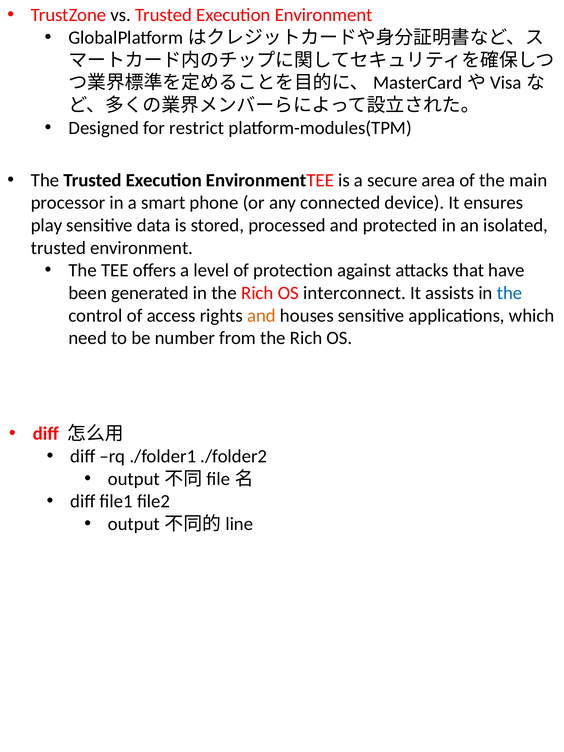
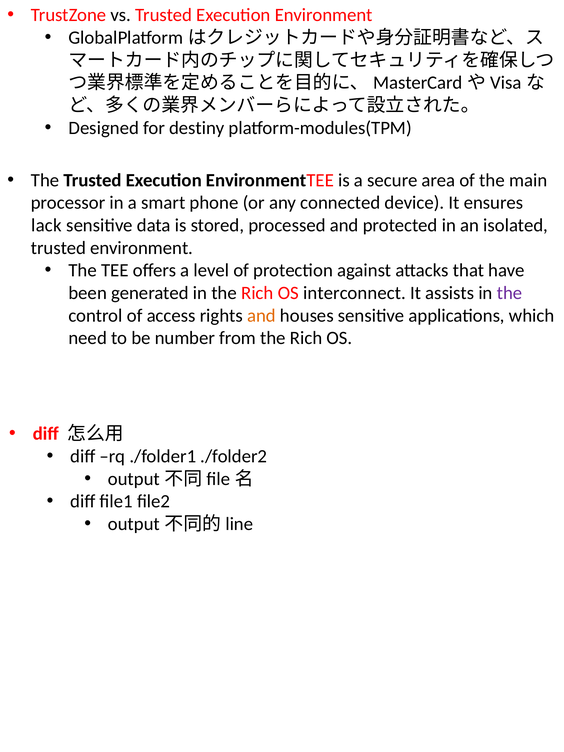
restrict: restrict -> destiny (197, 128)
play: play -> lack (46, 225)
the colour: blue -> purple (510, 293)
